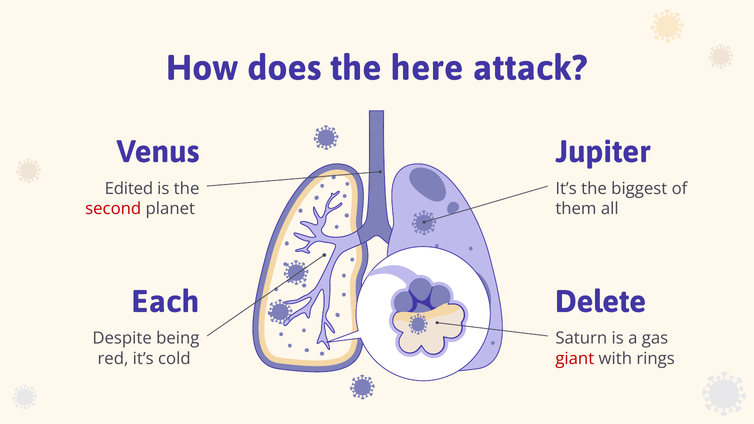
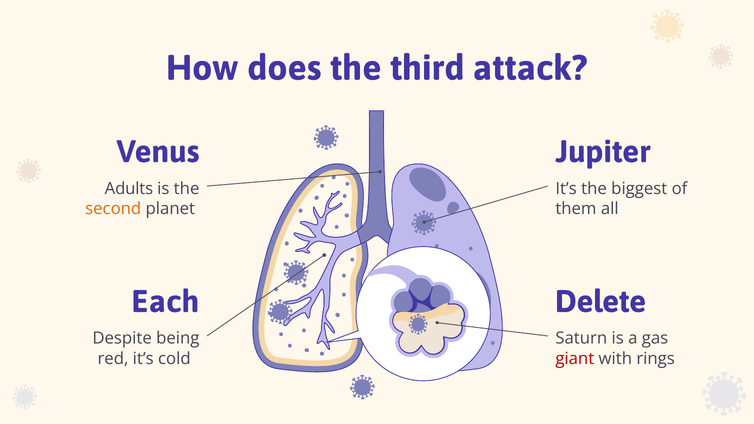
here: here -> third (427, 68)
Edited: Edited -> Adults (129, 189)
second colour: red -> orange (113, 209)
